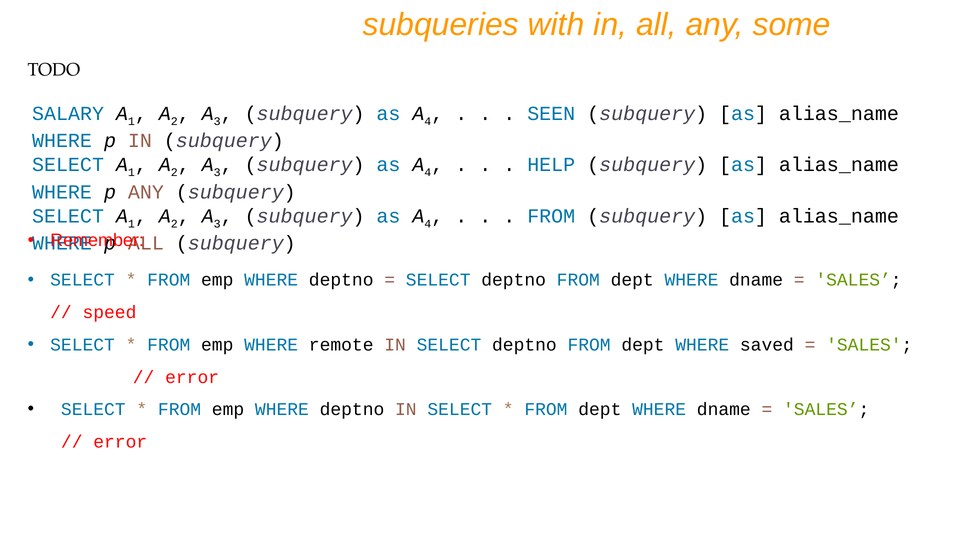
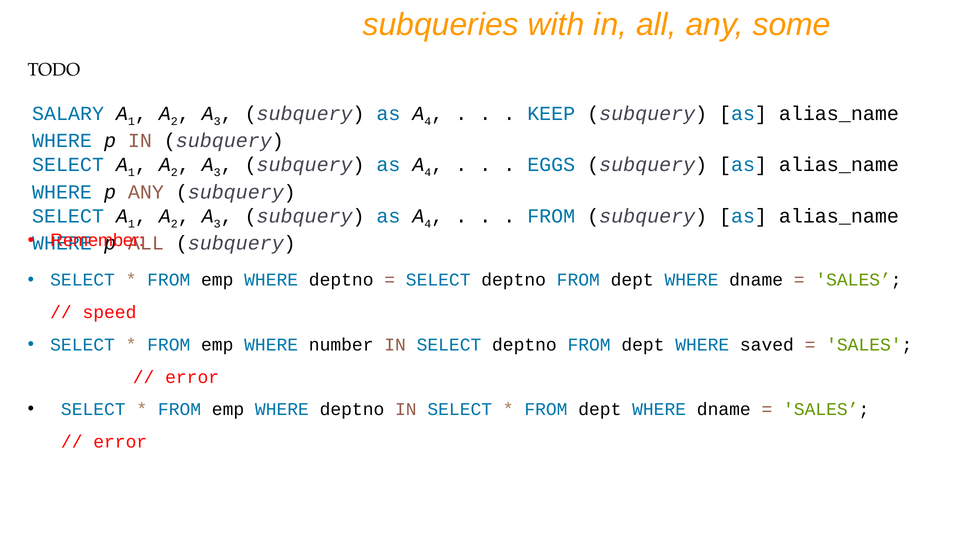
SEEN: SEEN -> KEEP (551, 114)
HELP: HELP -> EGGS (551, 165)
remote: remote -> number (341, 345)
